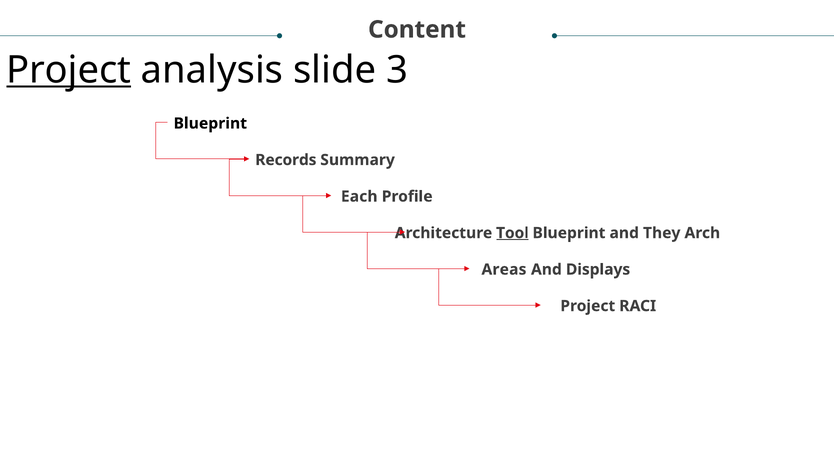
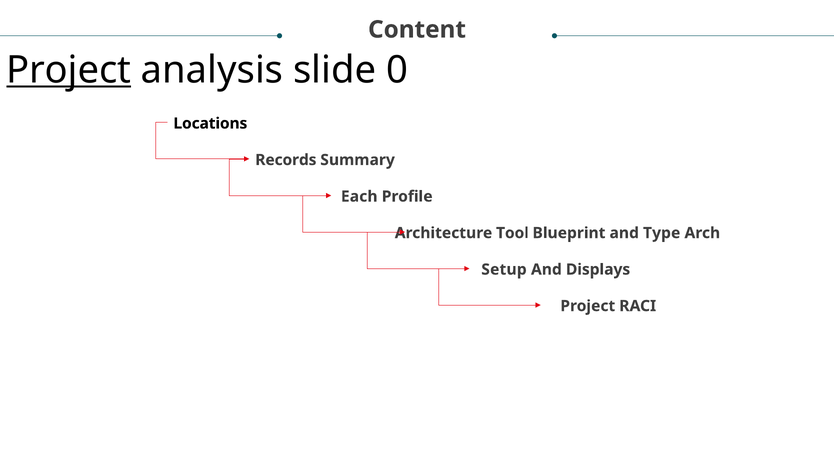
3: 3 -> 0 (397, 70)
Blueprint: Blueprint -> Locations (210, 123)
Tool underline: present -> none (512, 233)
They: They -> Type (662, 233)
Areas: Areas -> Setup (504, 270)
